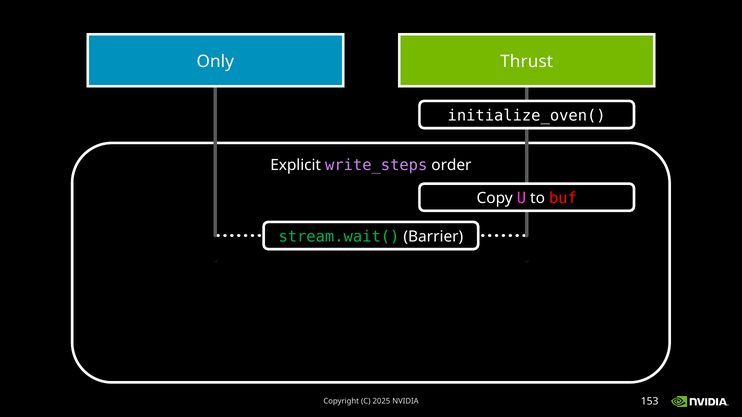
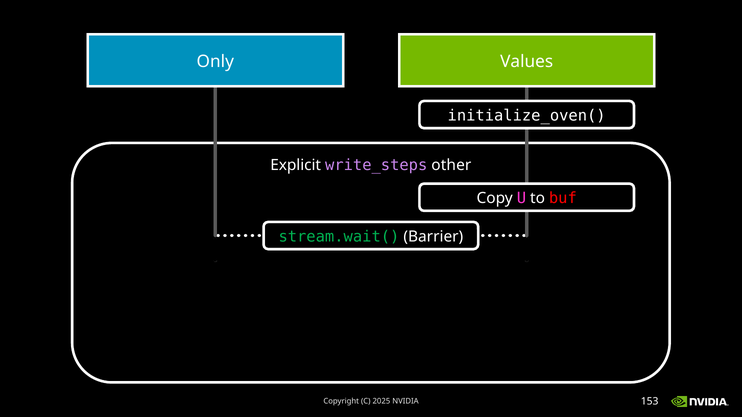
Thrust: Thrust -> Values (527, 62)
order: order -> other (451, 165)
